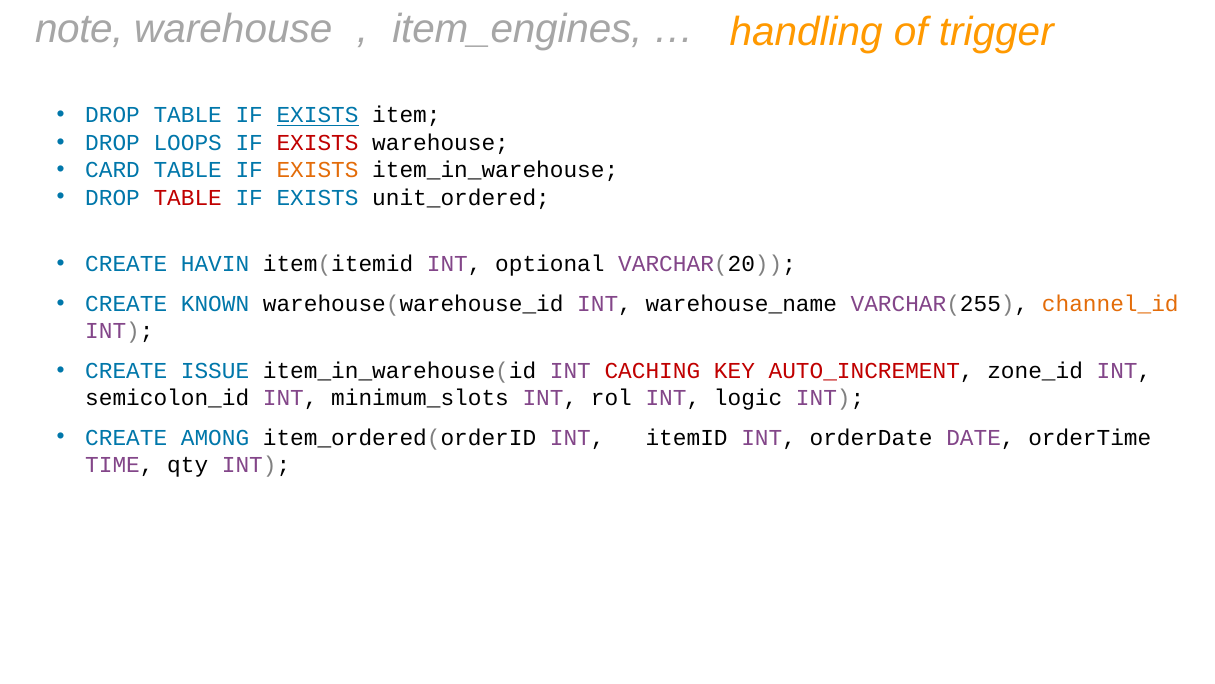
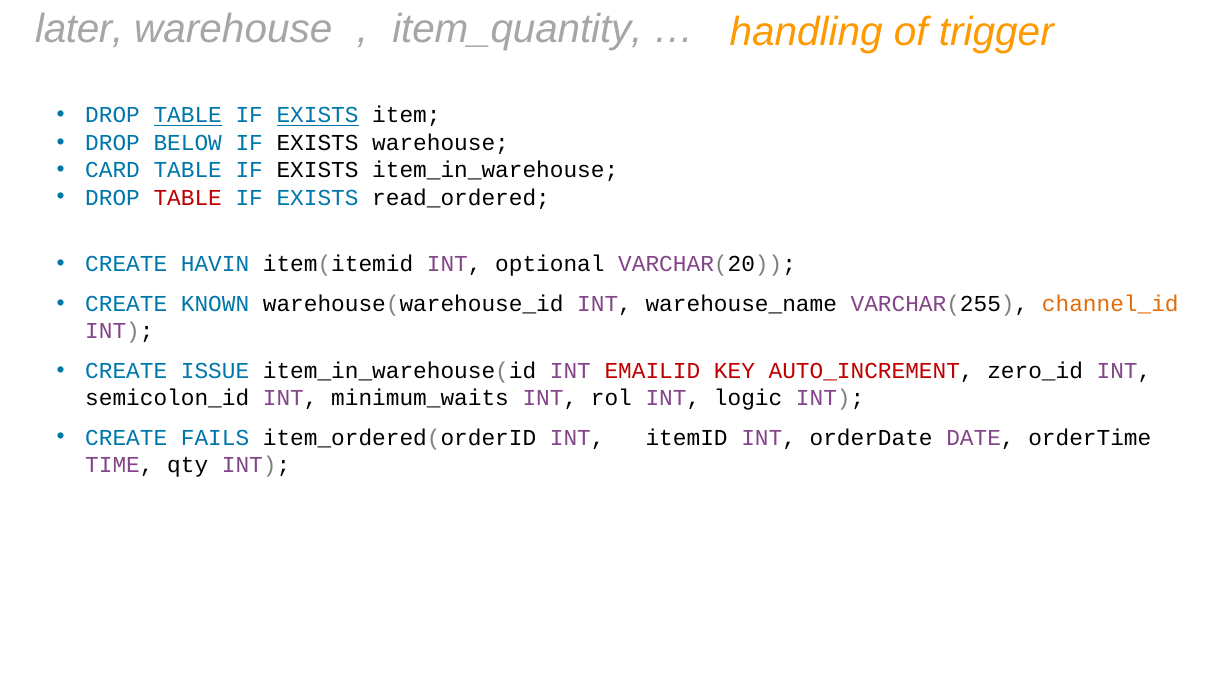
note: note -> later (79, 29)
item_engines: item_engines -> item_quantity (517, 29)
TABLE underline: none -> present (188, 115)
LOOPS: LOOPS -> BELOW (188, 143)
EXISTS colour: red -> black (318, 143)
EXISTS colour: orange -> black (318, 170)
unit_ordered: unit_ordered -> read_ordered (461, 197)
CACHING: CACHING -> EMAILID (652, 370)
zone_id: zone_id -> zero_id (1035, 370)
minimum_slots: minimum_slots -> minimum_waits (420, 398)
AMONG: AMONG -> FAILS (215, 437)
